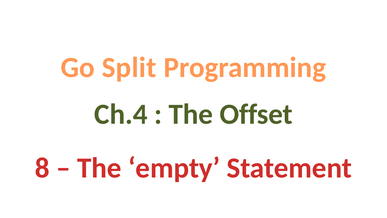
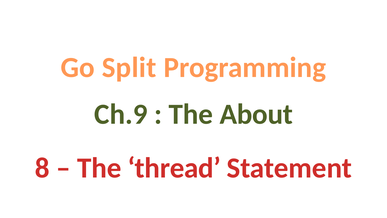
Ch.4: Ch.4 -> Ch.9 (121, 114)
Offset: Offset -> About (256, 114)
empty: empty -> thread (174, 168)
